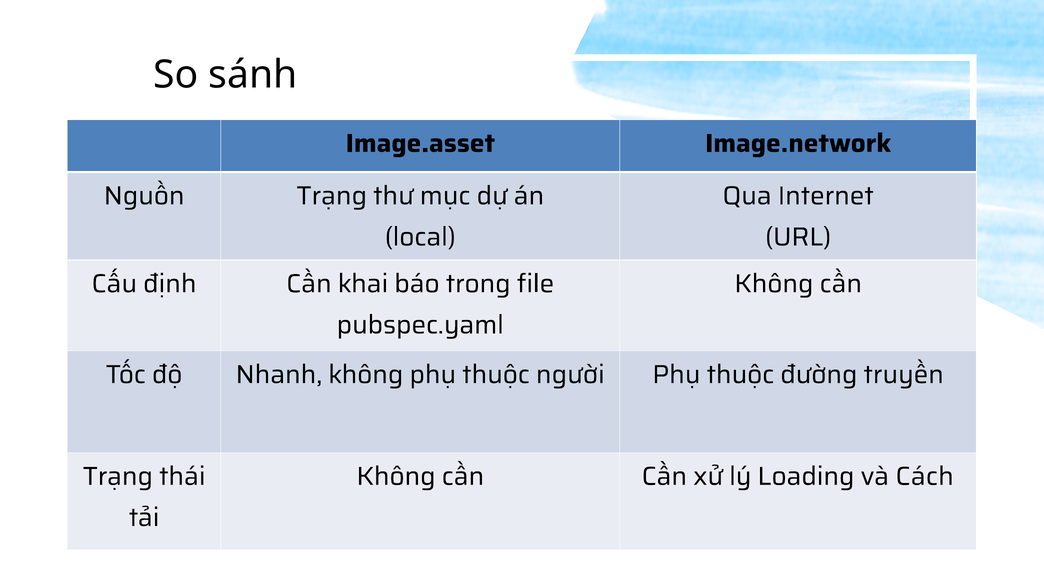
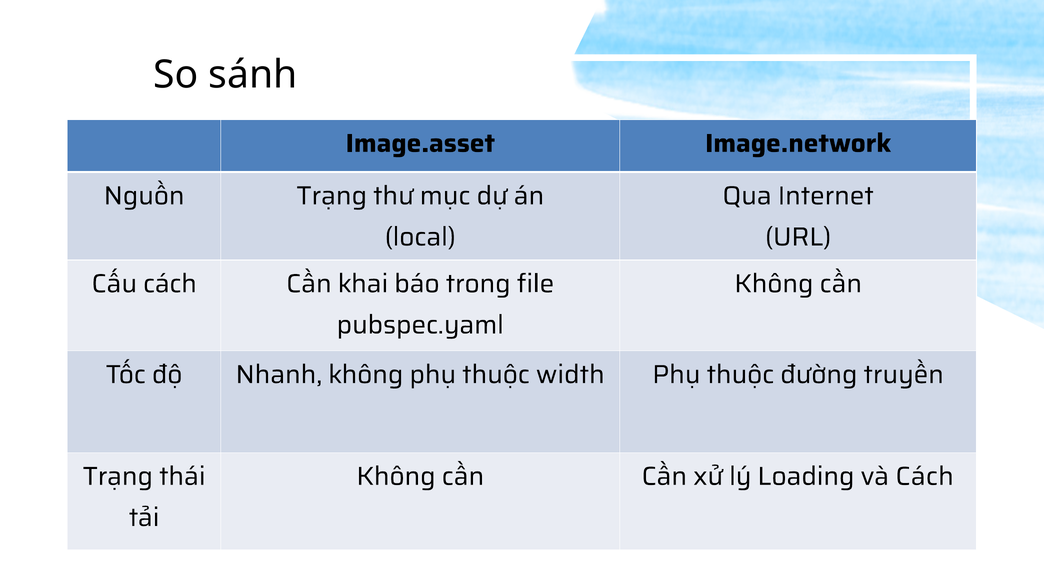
Cấu định: định -> cách (170, 284)
người: người -> width (570, 375)
